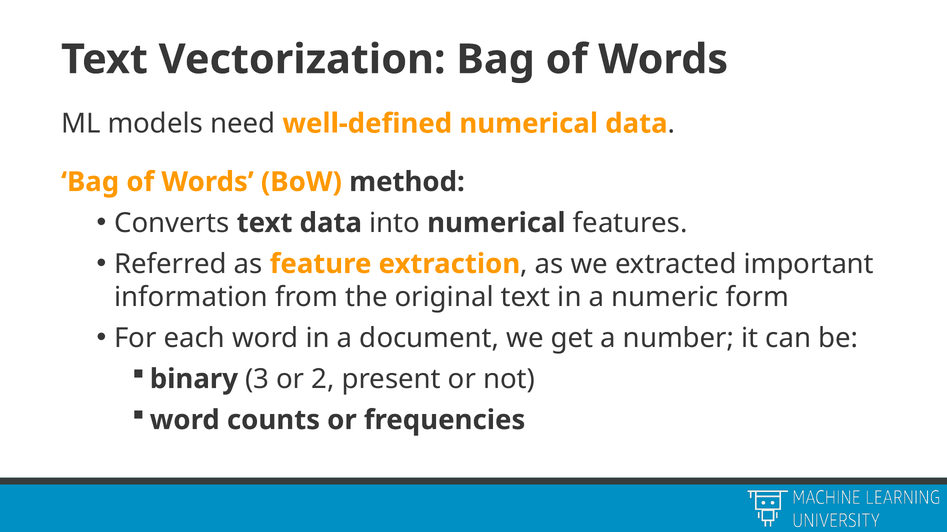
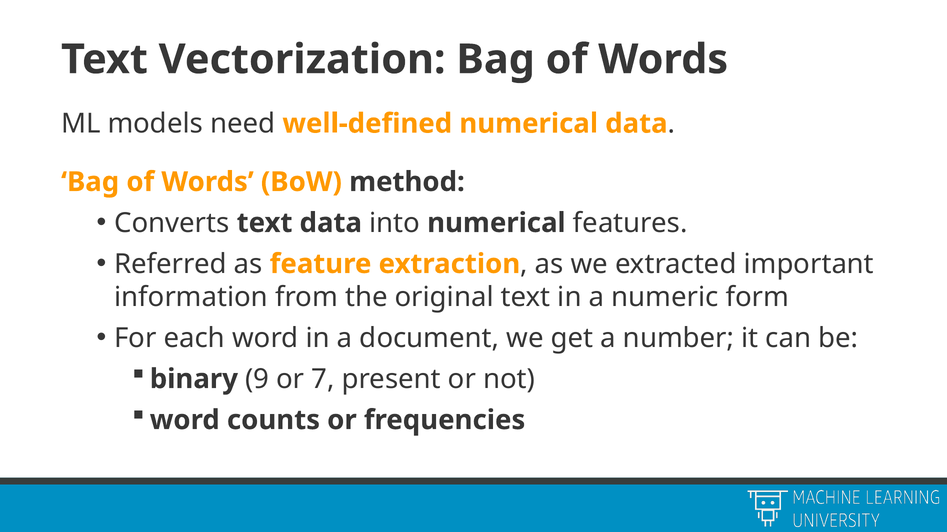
3: 3 -> 9 (257, 380)
2: 2 -> 7 (323, 380)
